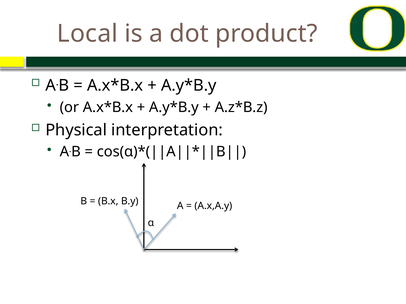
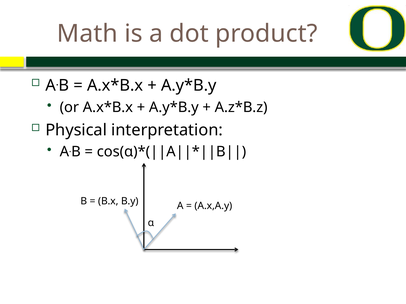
Local: Local -> Math (87, 34)
